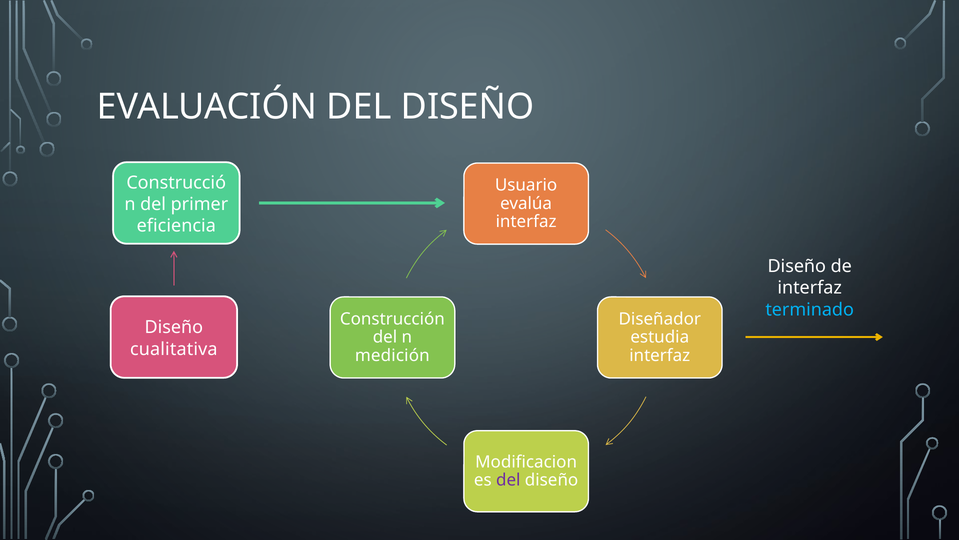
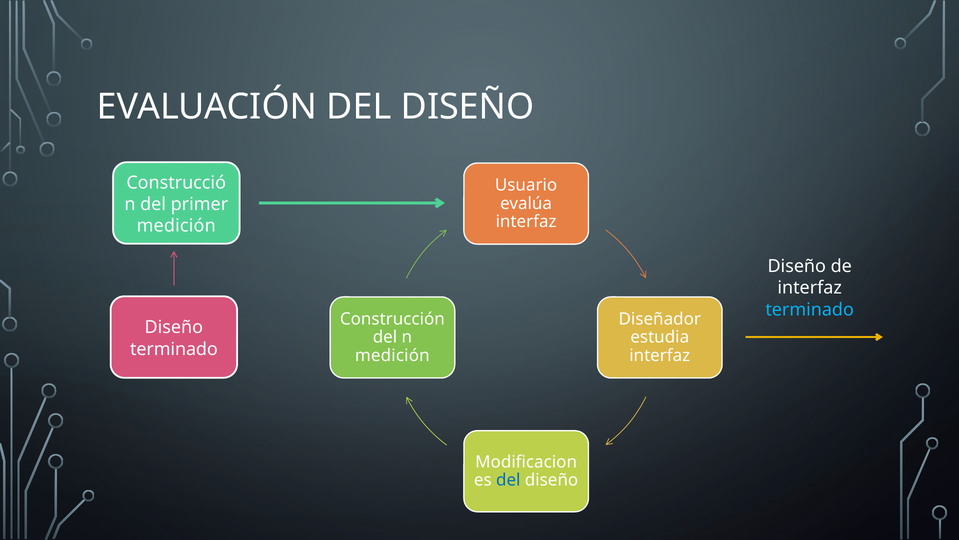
eficiencia: eficiencia -> medición (176, 226)
cualitativa: cualitativa -> terminado (174, 349)
del colour: purple -> blue (508, 480)
